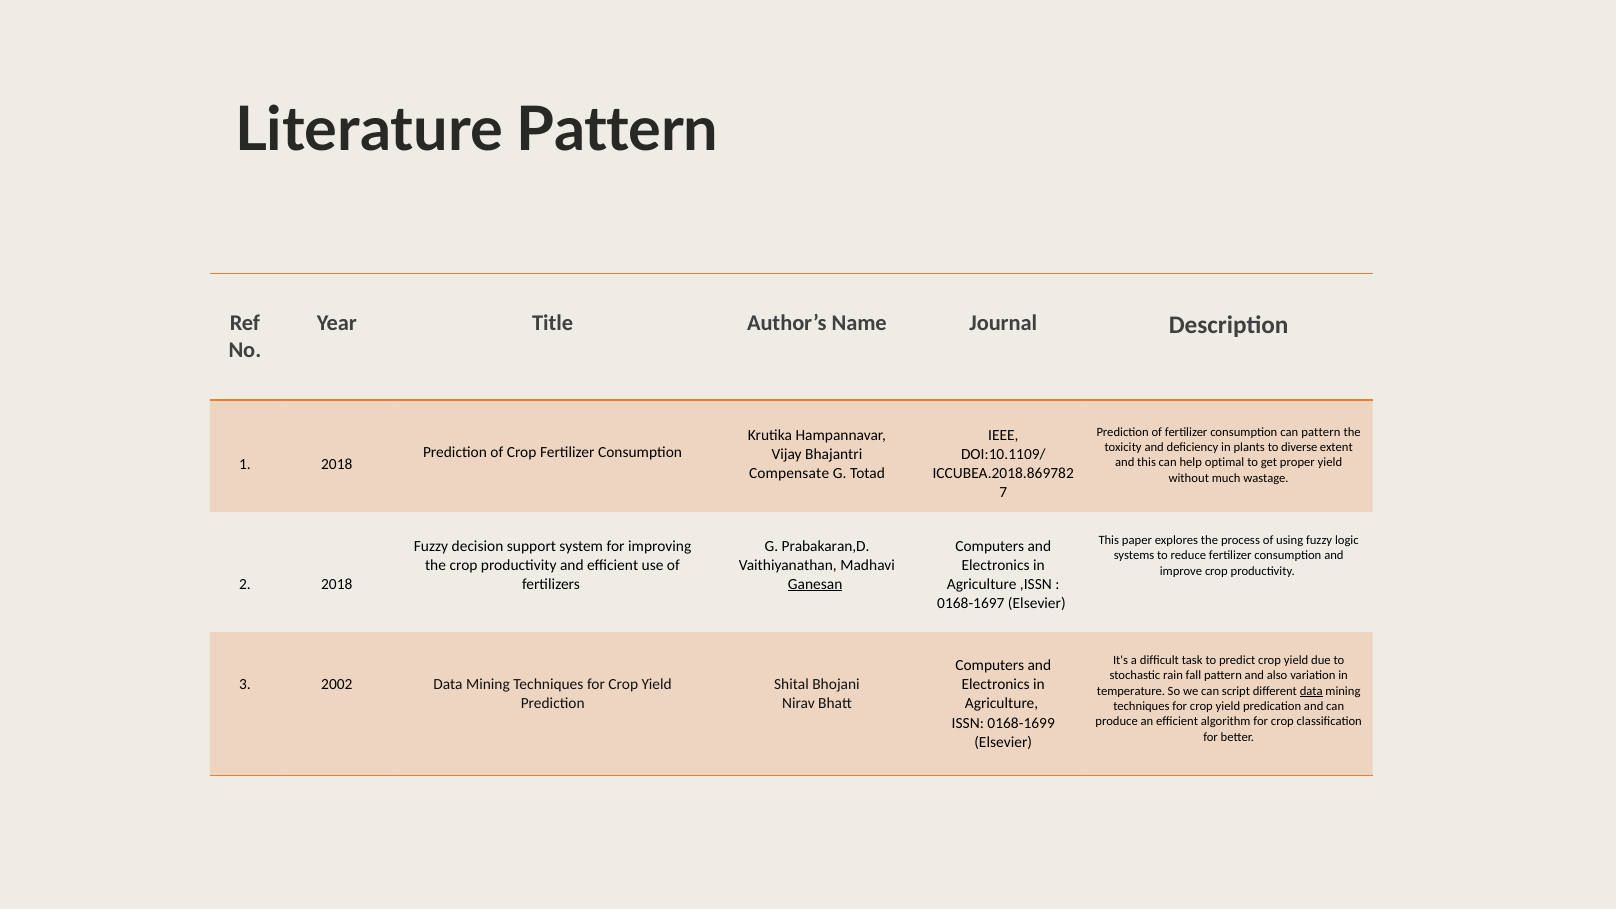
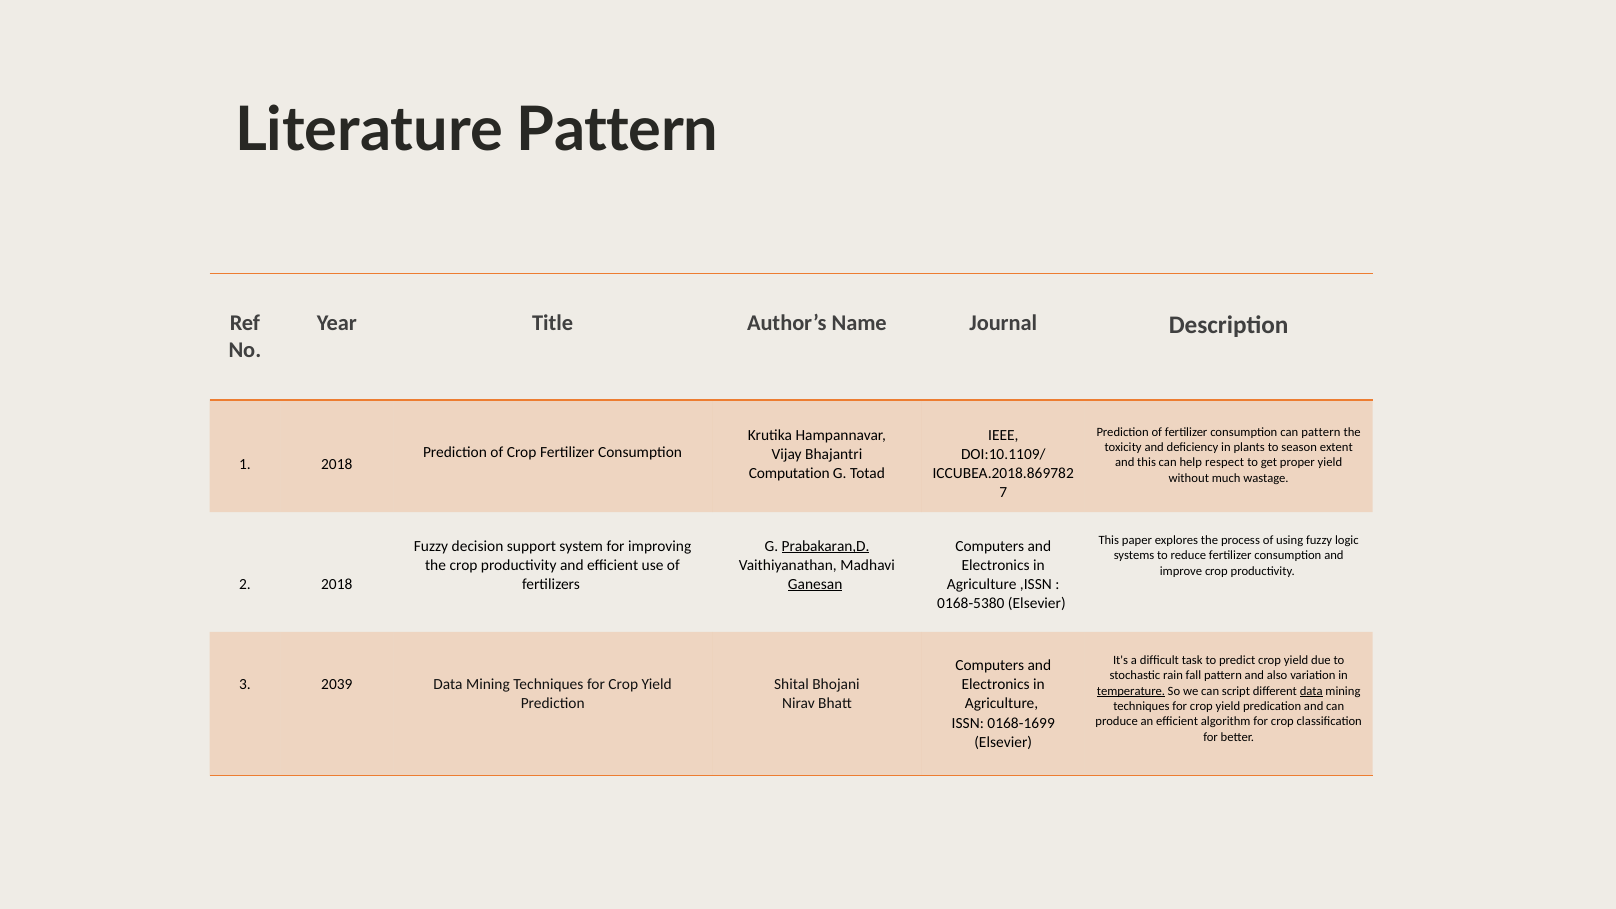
diverse: diverse -> season (1299, 447)
optimal: optimal -> respect (1225, 463)
Compensate: Compensate -> Computation (789, 473)
Prabakaran,D underline: none -> present (826, 546)
0168-1697: 0168-1697 -> 0168-5380 (971, 603)
2002: 2002 -> 2039 (337, 685)
temperature underline: none -> present (1131, 691)
